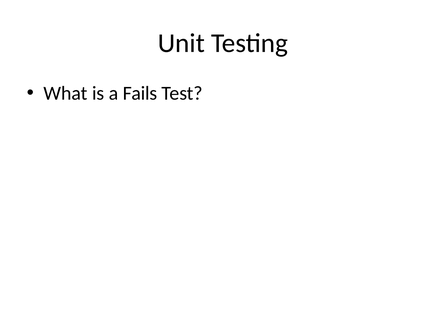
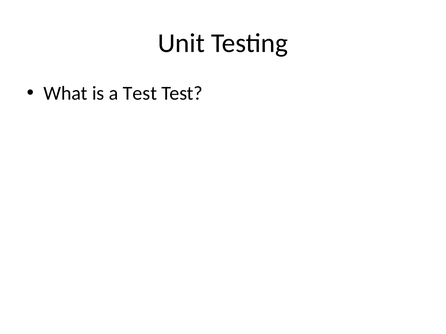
a Fails: Fails -> Test (140, 94)
